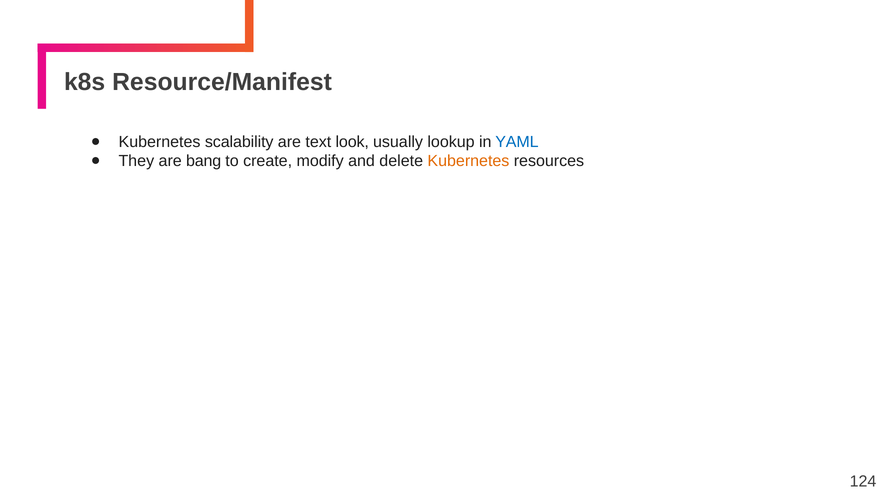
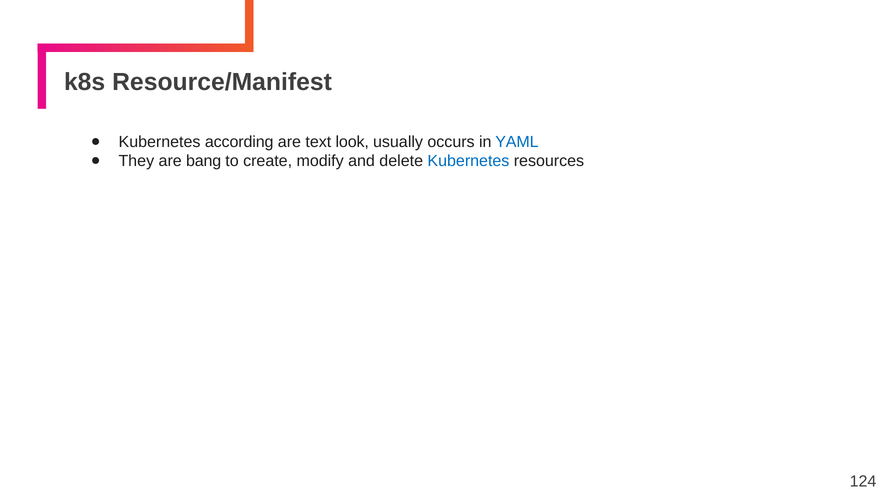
scalability: scalability -> according (239, 142)
lookup: lookup -> occurs (451, 142)
Kubernetes colour: orange -> blue (468, 161)
